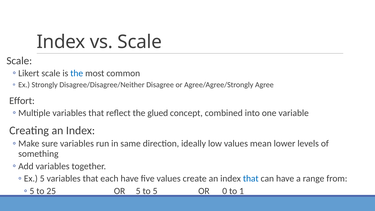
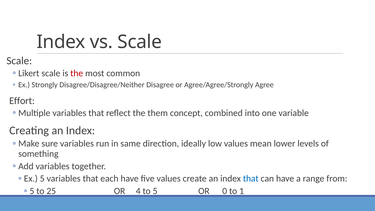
the colour: blue -> red (77, 73)
glued: glued -> them (158, 113)
OR 5: 5 -> 4 (138, 191)
